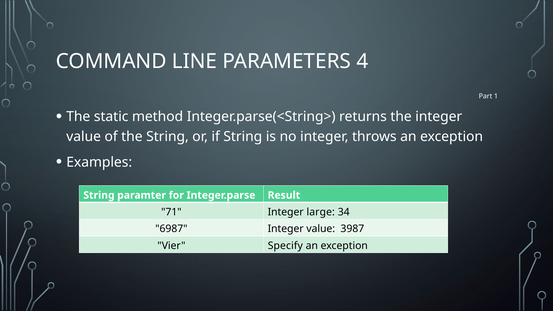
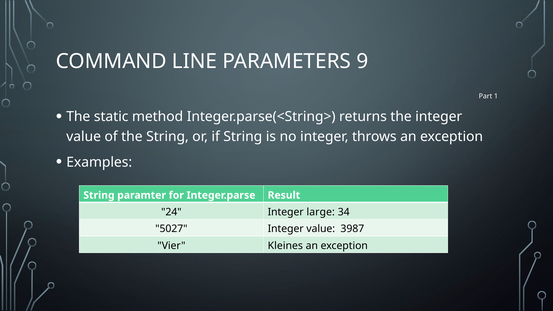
4: 4 -> 9 (362, 61)
71: 71 -> 24 (171, 212)
6987: 6987 -> 5027 (171, 229)
Specify: Specify -> Kleines (285, 246)
